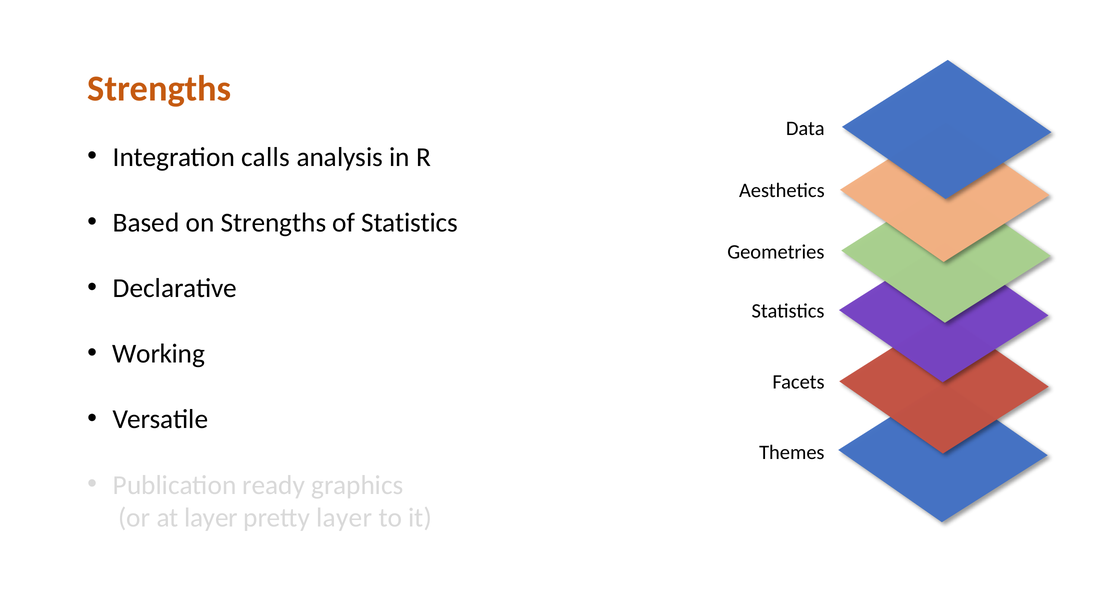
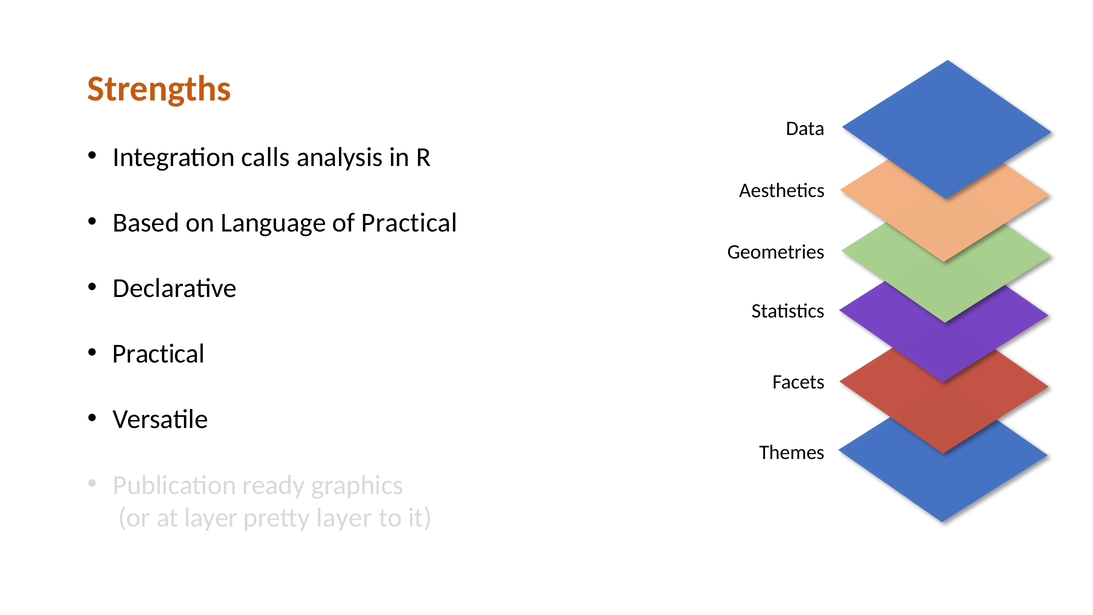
on Strengths: Strengths -> Language (273, 223)
of Statistics: Statistics -> Practical (409, 223)
Working: Working -> Practical (159, 354)
